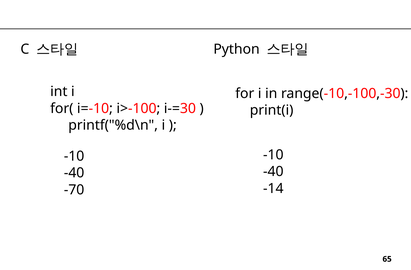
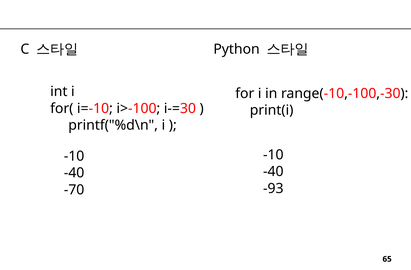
-14: -14 -> -93 (273, 188)
